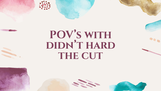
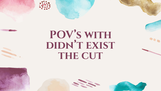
hard: hard -> exist (100, 45)
